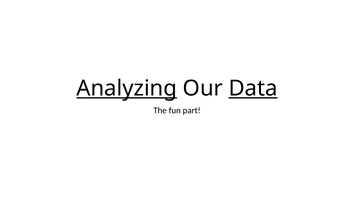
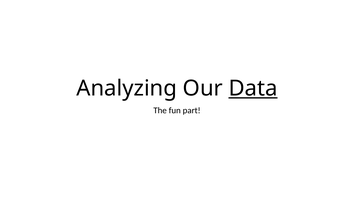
Analyzing underline: present -> none (127, 88)
